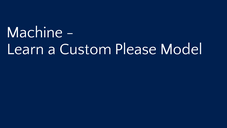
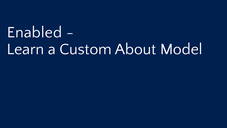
Machine: Machine -> Enabled (34, 32)
Please: Please -> About (136, 49)
